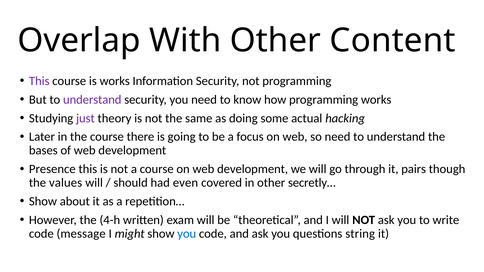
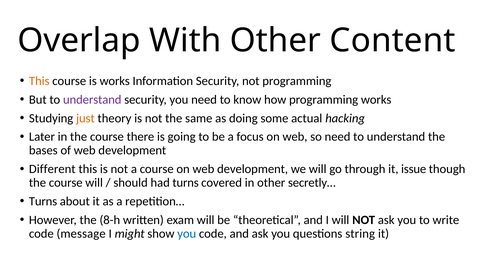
This colour: purple -> orange (39, 81)
just colour: purple -> orange (85, 118)
Presence: Presence -> Different (52, 169)
pairs: pairs -> issue (414, 169)
values: values -> course (66, 183)
had even: even -> turns (186, 183)
Show: Show -> Turns (43, 201)
4-h: 4-h -> 8-h (110, 220)
